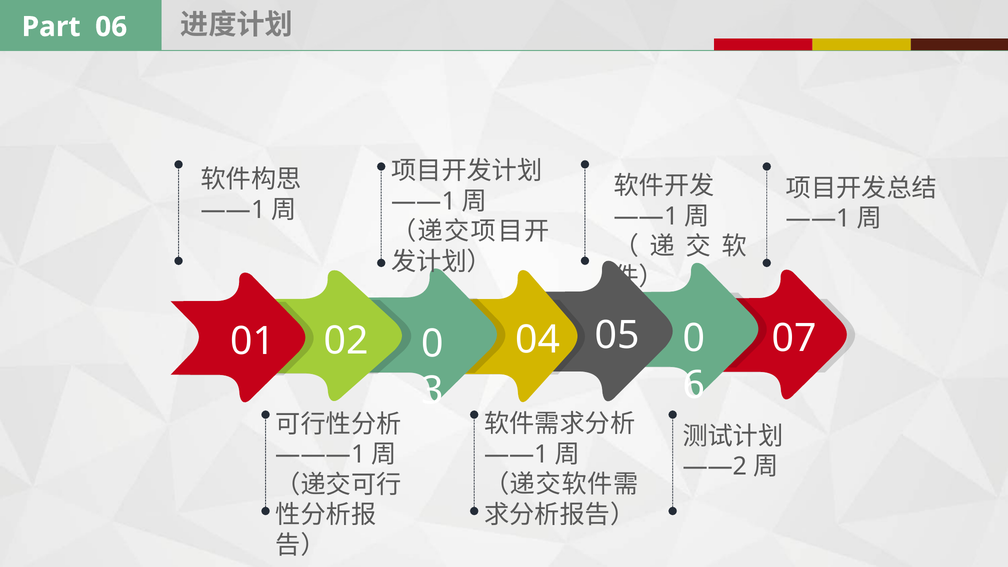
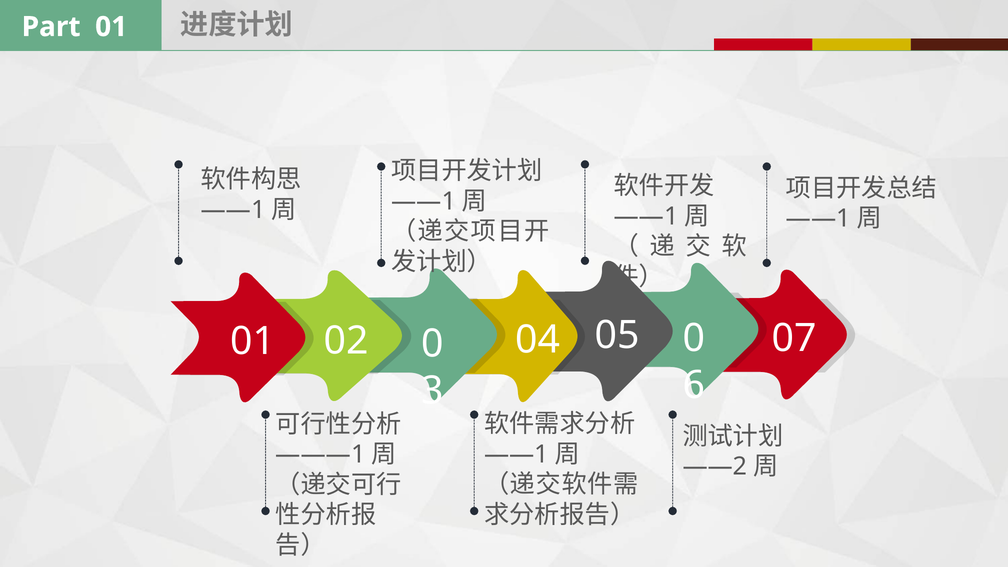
Part 06: 06 -> 01 (111, 27)
